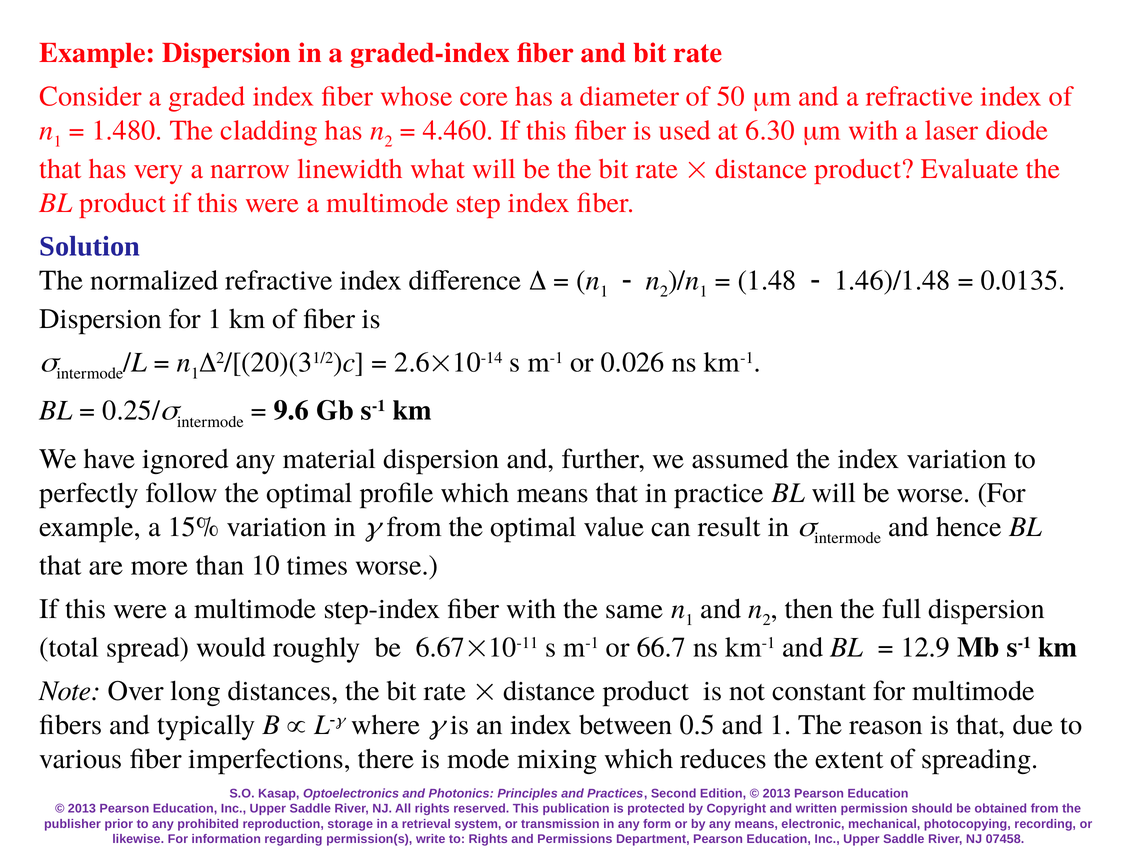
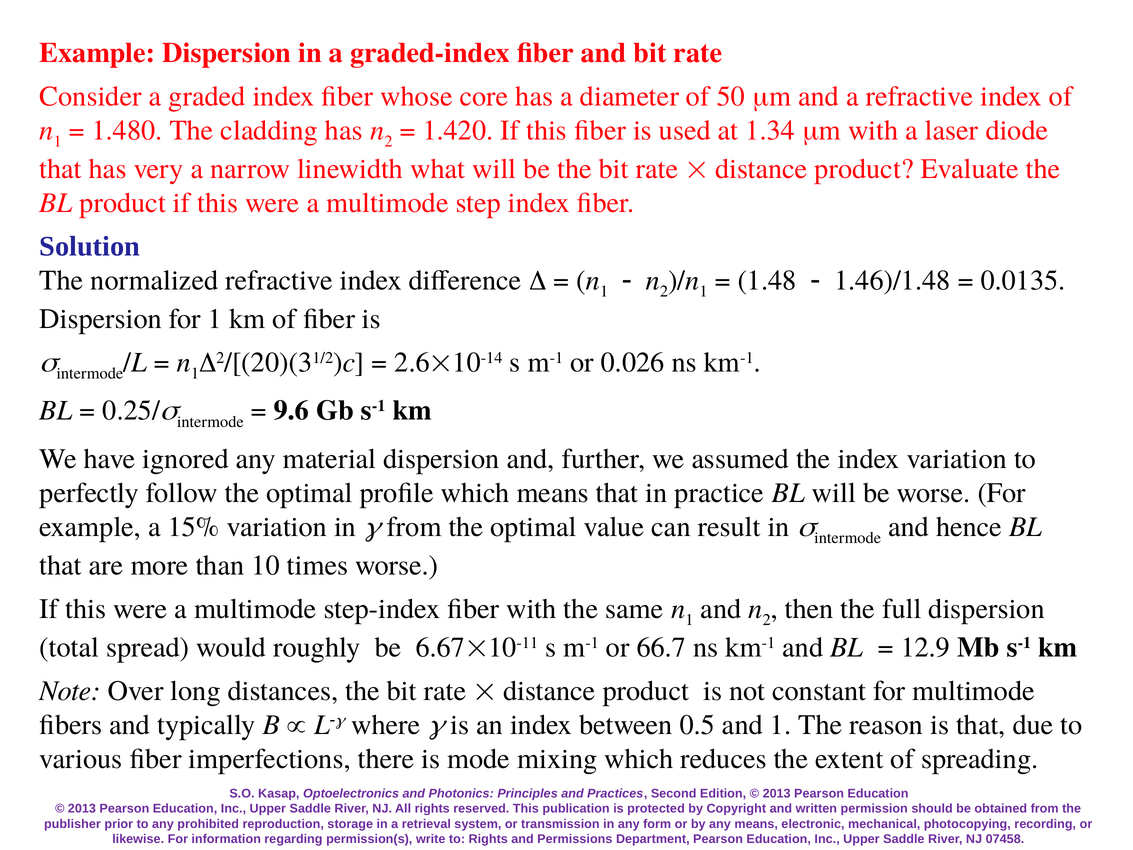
4.460: 4.460 -> 1.420 (458, 130)
6.30: 6.30 -> 1.34 (770, 130)
